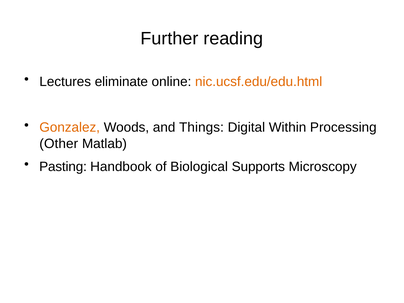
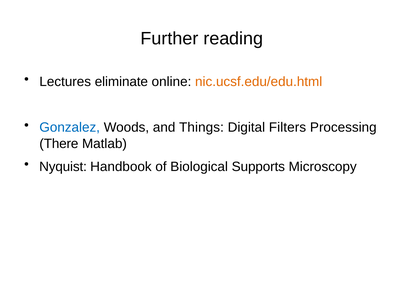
Gonzalez colour: orange -> blue (70, 128)
Within: Within -> Filters (288, 128)
Other: Other -> There (59, 144)
Pasting: Pasting -> Nyquist (63, 167)
